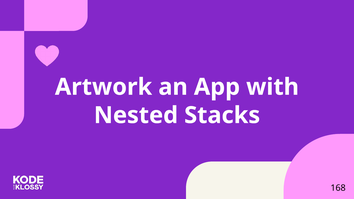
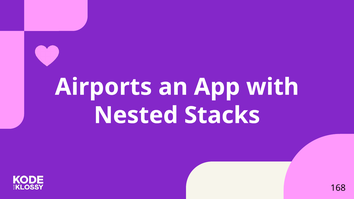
Artwork: Artwork -> Airports (103, 87)
